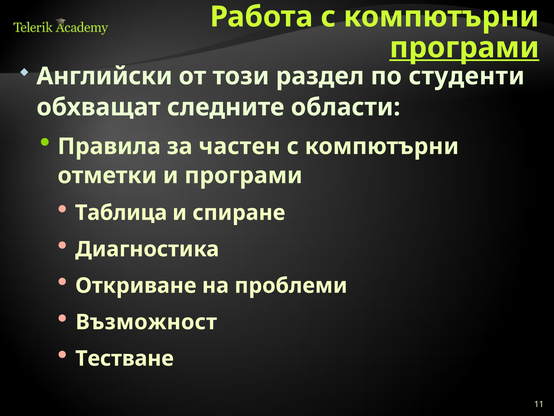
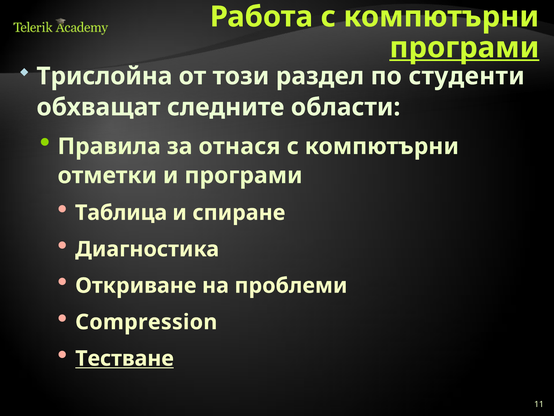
Английски: Английски -> Трислойна (104, 76)
частен: частен -> отнася (239, 146)
Възможност: Възможност -> Compression (146, 322)
Тестване underline: none -> present (125, 358)
